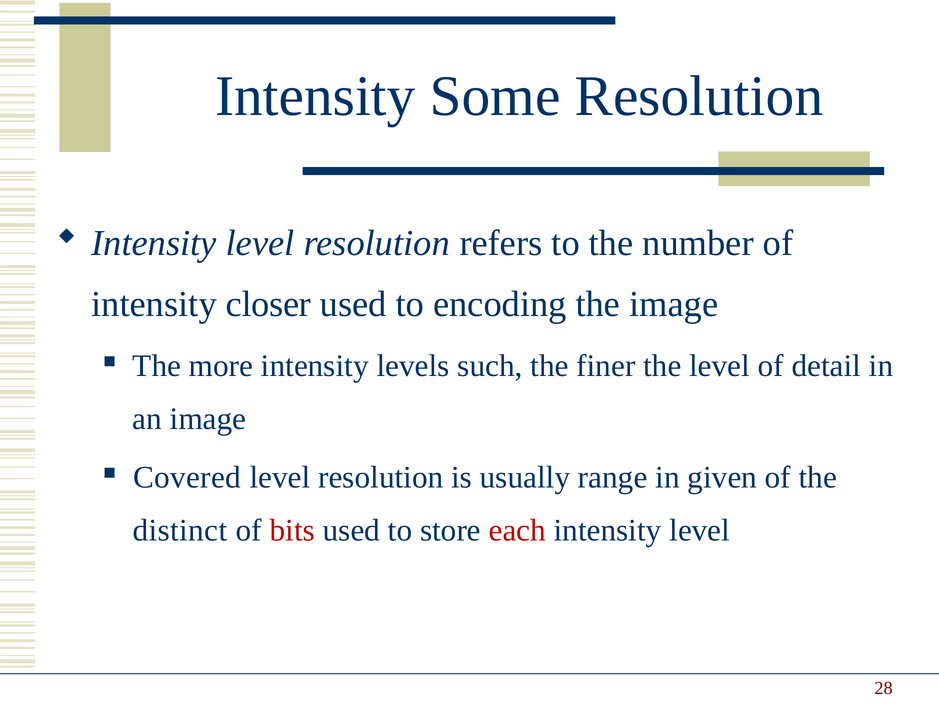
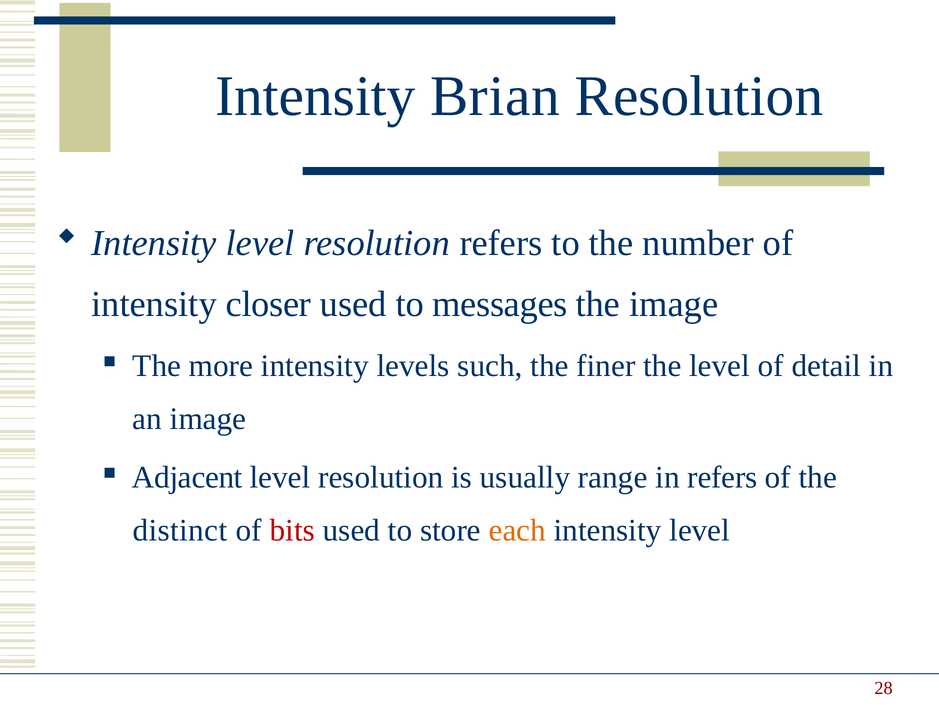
Some: Some -> Brian (495, 96)
encoding: encoding -> messages (500, 304)
Covered: Covered -> Adjacent (187, 477)
in given: given -> refers (722, 477)
each colour: red -> orange (517, 530)
